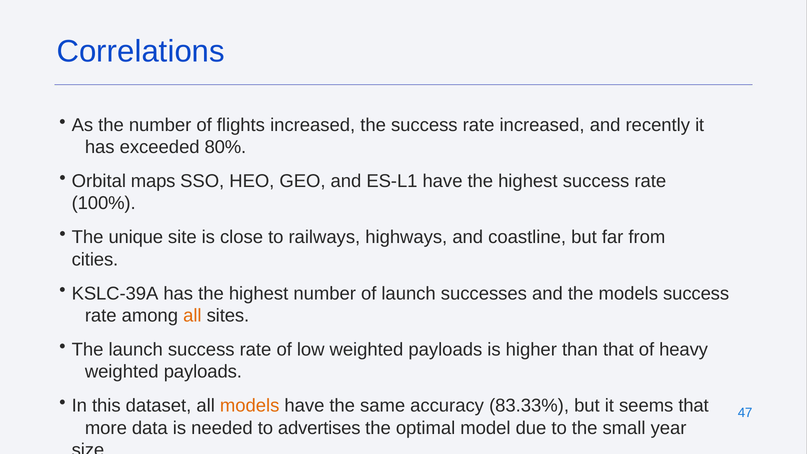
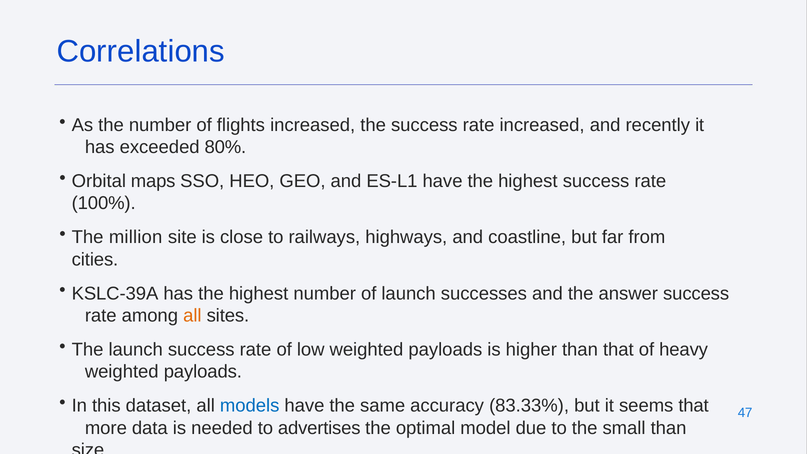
unique: unique -> million (136, 237)
the models: models -> answer (628, 293)
models colour: orange -> blue (250, 406)
small year: year -> than (669, 428)
